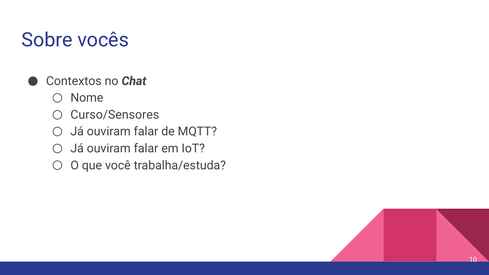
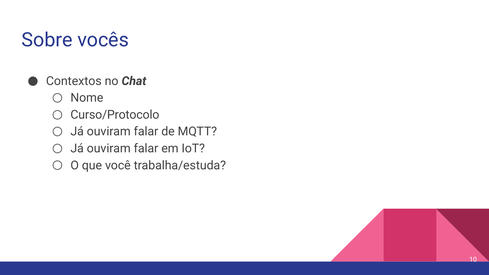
Curso/Sensores: Curso/Sensores -> Curso/Protocolo (115, 115)
